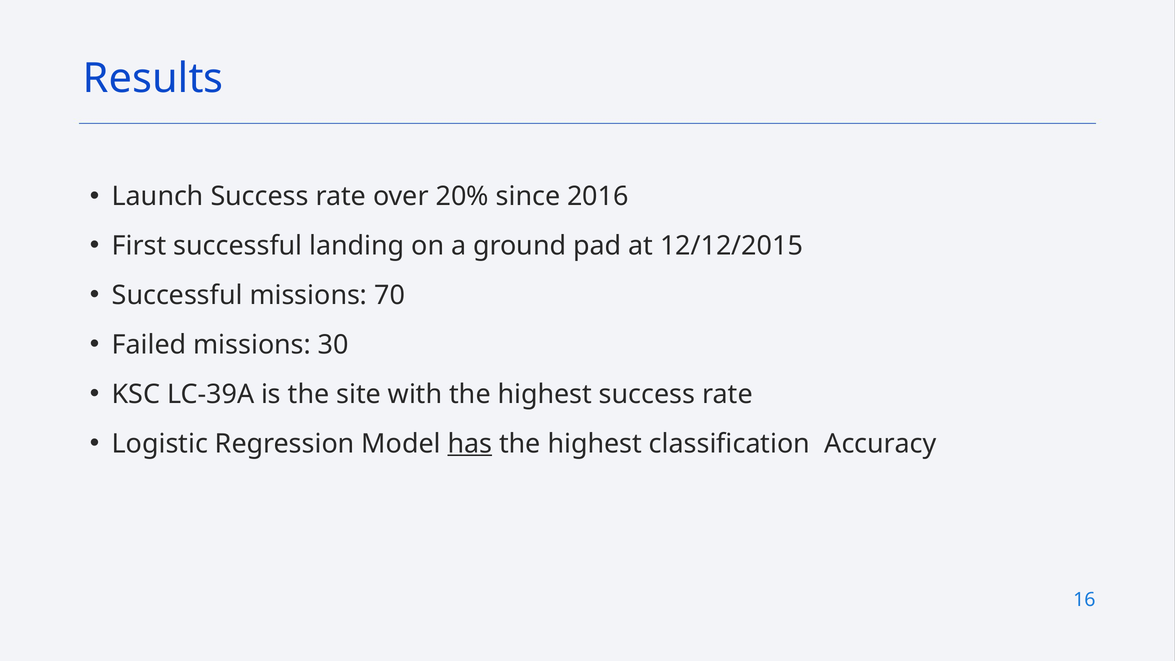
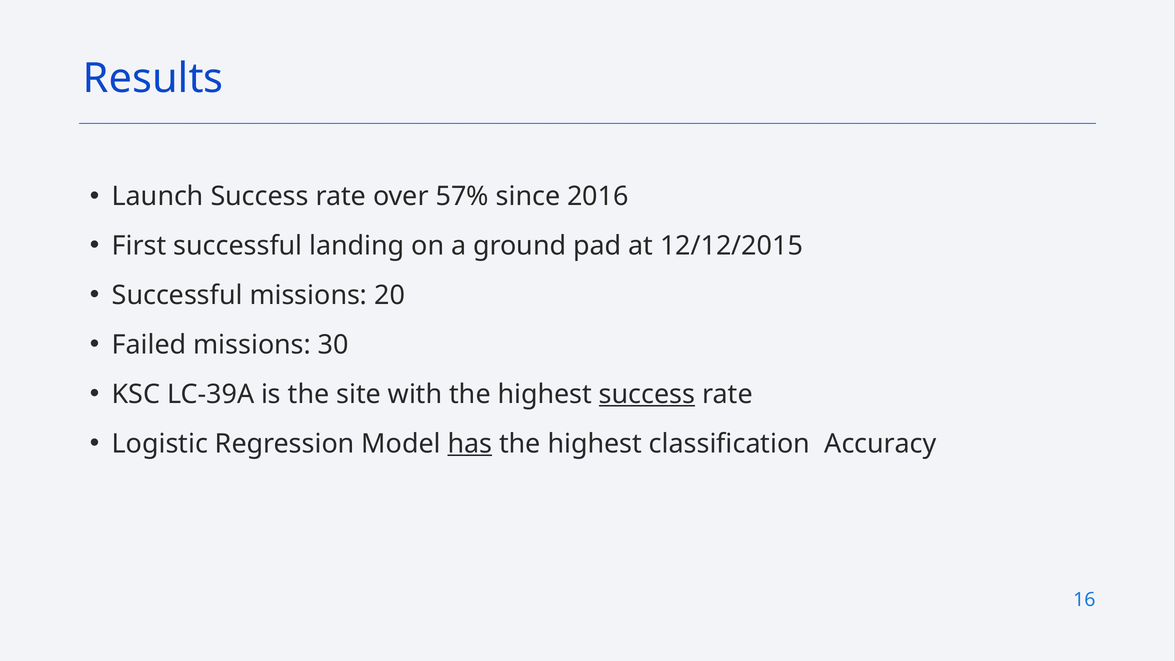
20%: 20% -> 57% (462, 197)
70: 70 -> 20 (390, 295)
success underline: none -> present (647, 394)
